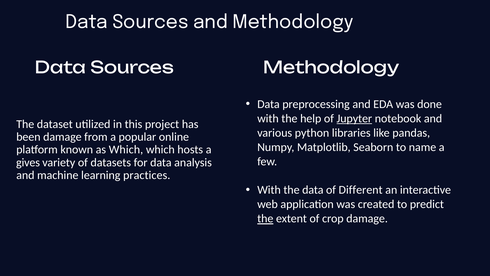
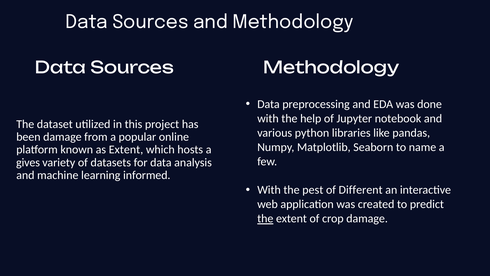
Jupyter underline: present -> none (354, 118)
as Which: Which -> Extent (126, 149)
practices: practices -> informed (147, 175)
the data: data -> pest (313, 190)
